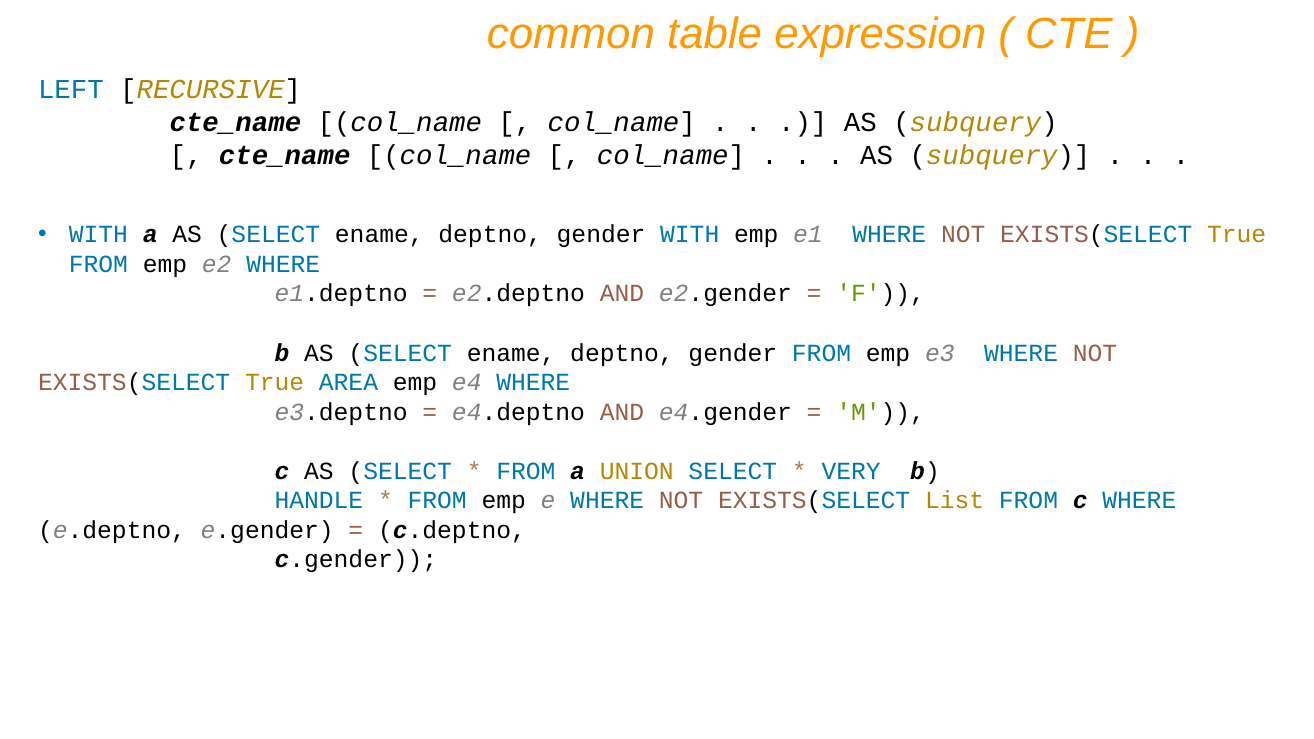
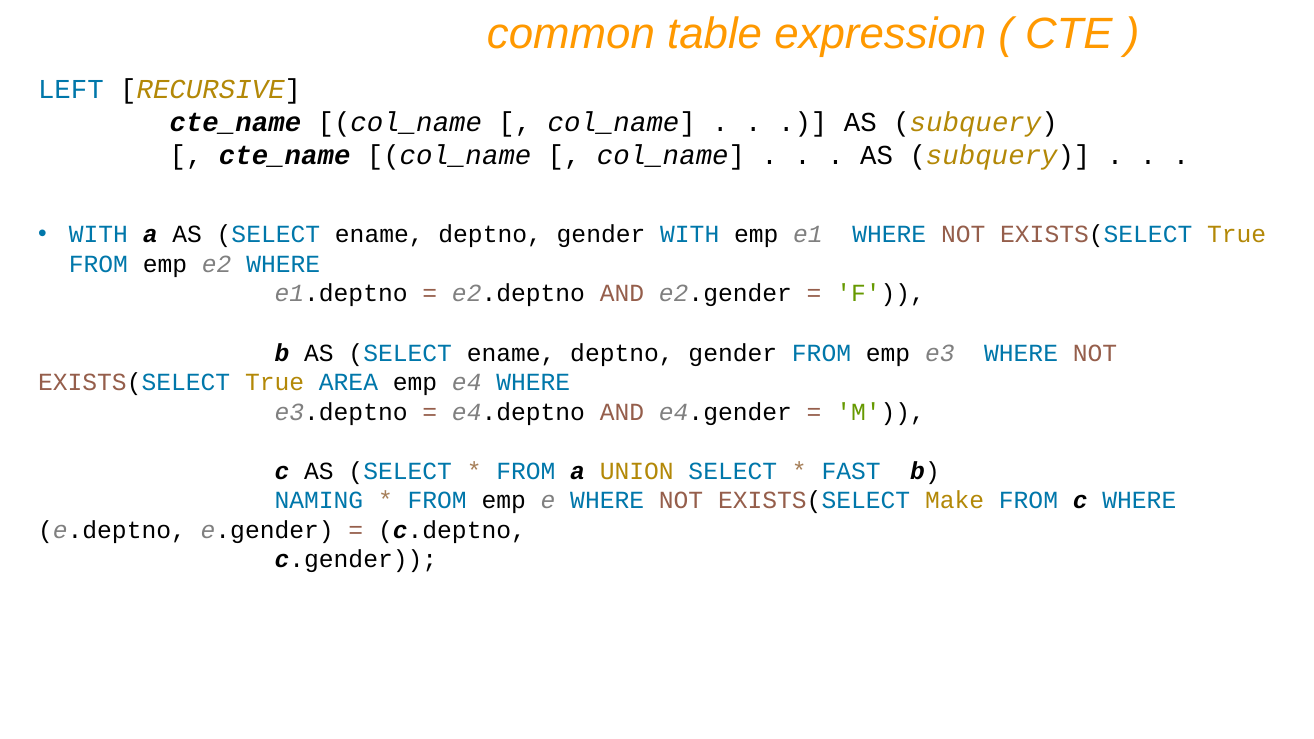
VERY: VERY -> FAST (851, 471)
HANDLE: HANDLE -> NAMING (319, 501)
List: List -> Make (955, 501)
